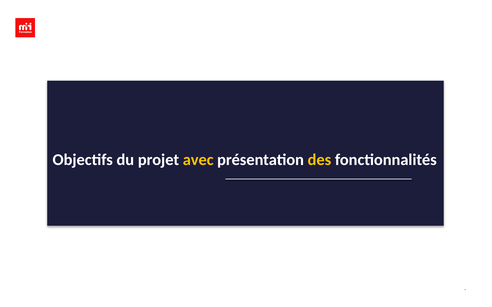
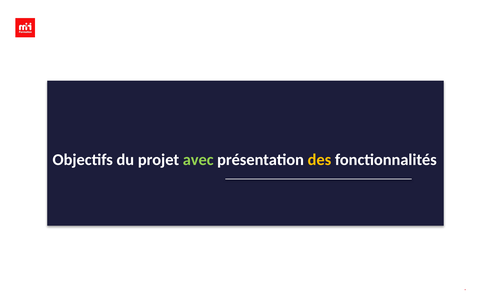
avec colour: yellow -> light green (198, 160)
